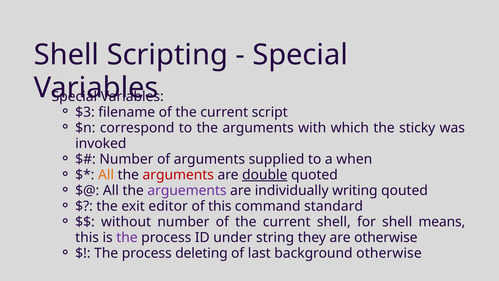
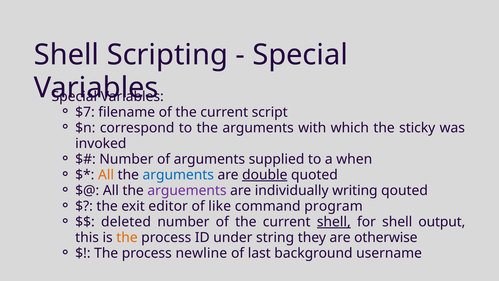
$3: $3 -> $7 (85, 112)
arguments colour: red -> blue (178, 175)
of this: this -> like (220, 206)
standard: standard -> program (334, 206)
without: without -> deleted (126, 222)
shell underline: none -> present (334, 222)
means: means -> output (442, 222)
the colour: purple -> orange (127, 237)
deleting: deleting -> newline (201, 253)
background otherwise: otherwise -> username (389, 253)
